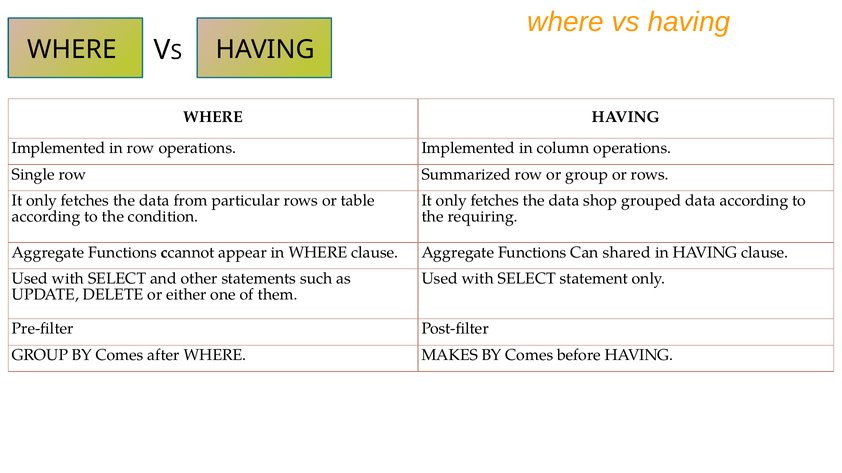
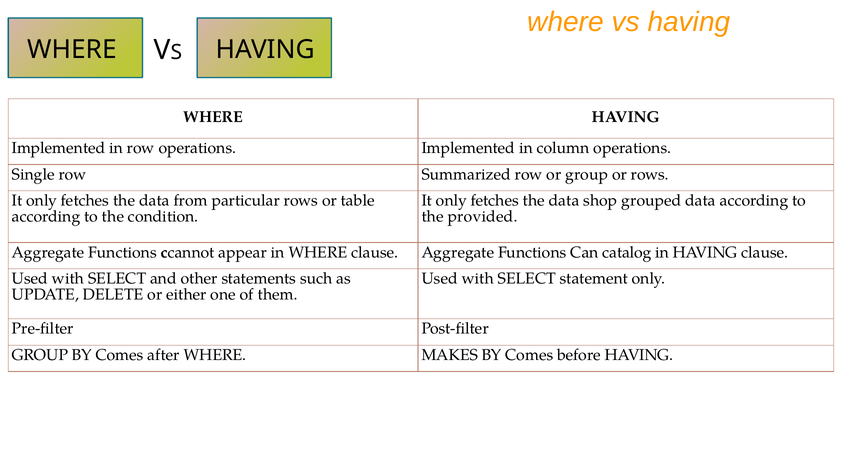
requiring: requiring -> provided (483, 217)
shared: shared -> catalog (627, 253)
